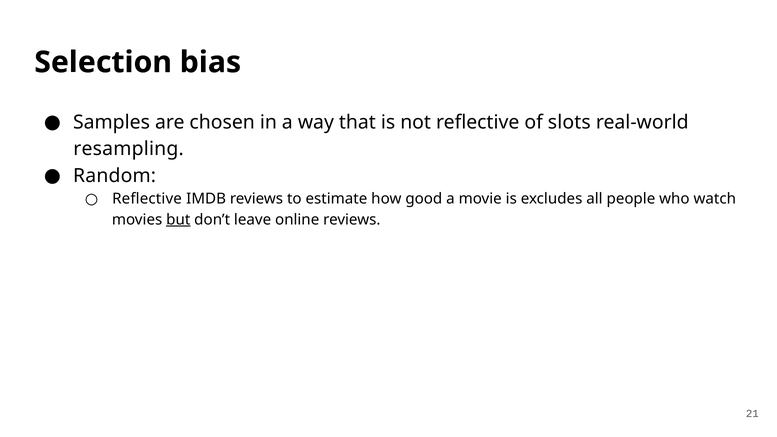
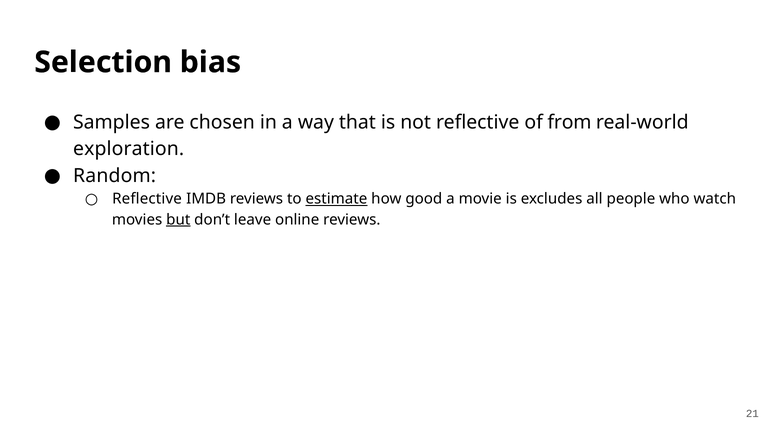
slots: slots -> from (569, 122)
resampling: resampling -> exploration (129, 149)
estimate underline: none -> present (336, 199)
